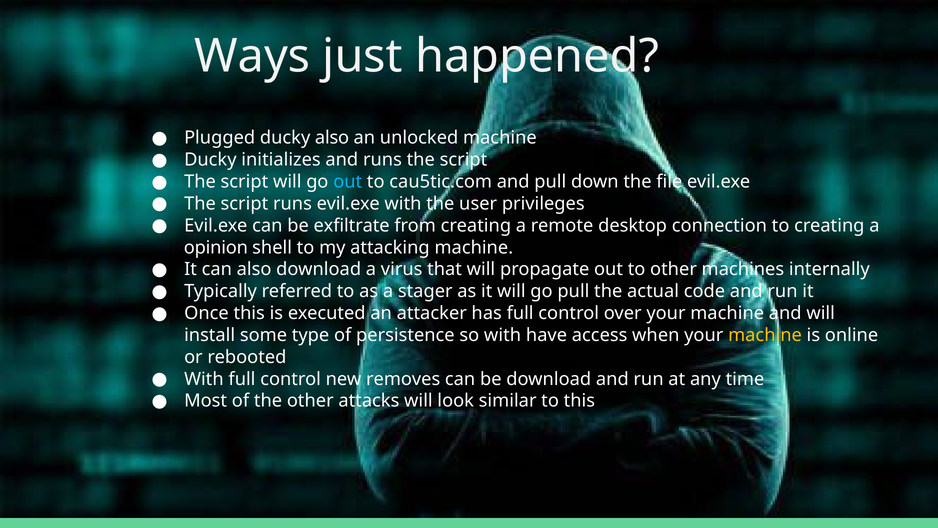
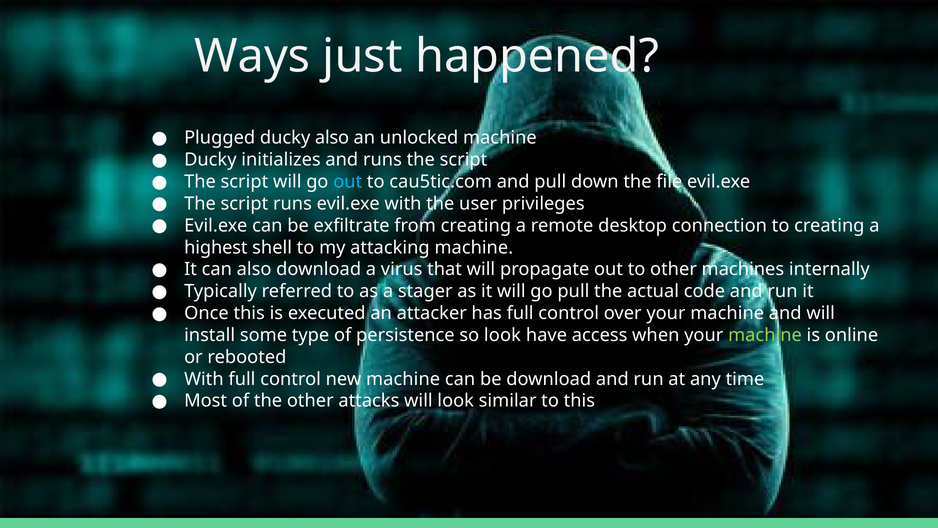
opinion: opinion -> highest (216, 247)
so with: with -> look (502, 335)
machine colour: yellow -> light green (765, 335)
new removes: removes -> machine (403, 379)
